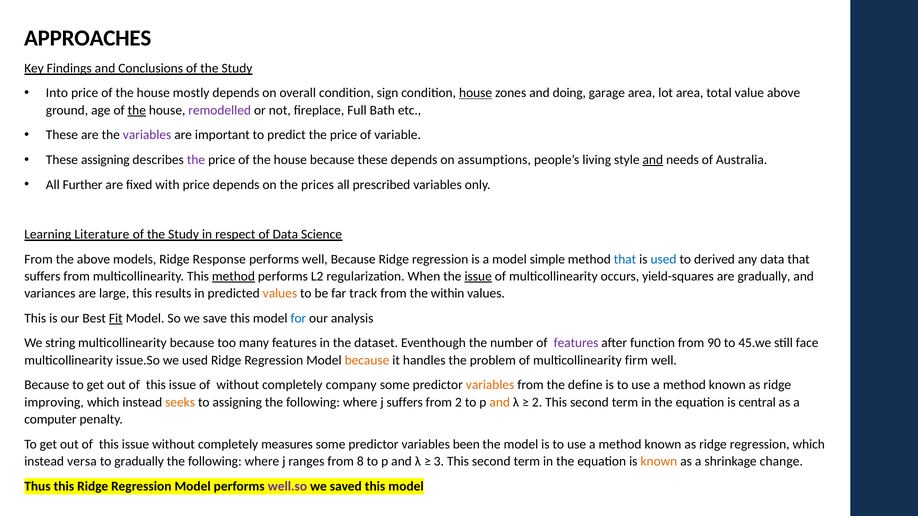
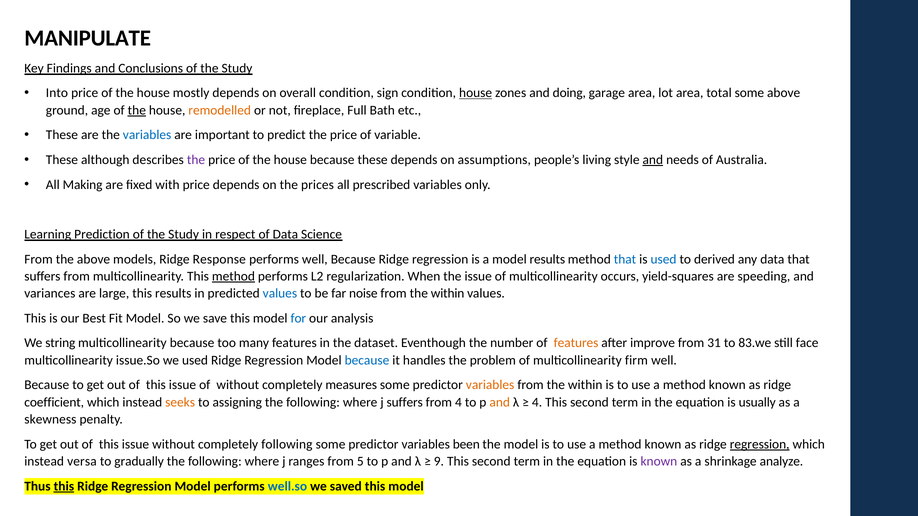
APPROACHES: APPROACHES -> MANIPULATE (88, 38)
total value: value -> some (749, 93)
remodelled colour: purple -> orange (220, 110)
variables colour: purple -> blue (147, 135)
These assigning: assigning -> although (105, 160)
Further: Further -> Making (83, 185)
Literature: Literature -> Prediction (102, 234)
model simple: simple -> results (547, 259)
issue underline: present -> none (478, 276)
are gradually: gradually -> speeding (764, 276)
values colour: orange -> blue (280, 294)
track: track -> noise (363, 294)
Fit underline: present -> none (116, 318)
features colour: purple -> orange (576, 343)
function: function -> improve (653, 343)
90: 90 -> 31 (714, 343)
45.we: 45.we -> 83.we (755, 343)
because colour: orange -> blue (367, 361)
company: company -> measures (351, 385)
define: define -> within (585, 385)
improving: improving -> coefficient (54, 403)
from 2: 2 -> 4 (458, 403)
2: 2 -> 4 (537, 403)
central: central -> usually (757, 403)
computer: computer -> skewness (50, 420)
completely measures: measures -> following (287, 445)
regression underline: none -> present (760, 445)
8: 8 -> 5 (360, 462)
3: 3 -> 9 (439, 462)
known colour: orange -> purple (659, 462)
change: change -> analyze (781, 462)
this underline: none -> present (64, 487)
well.so colour: purple -> blue (287, 487)
